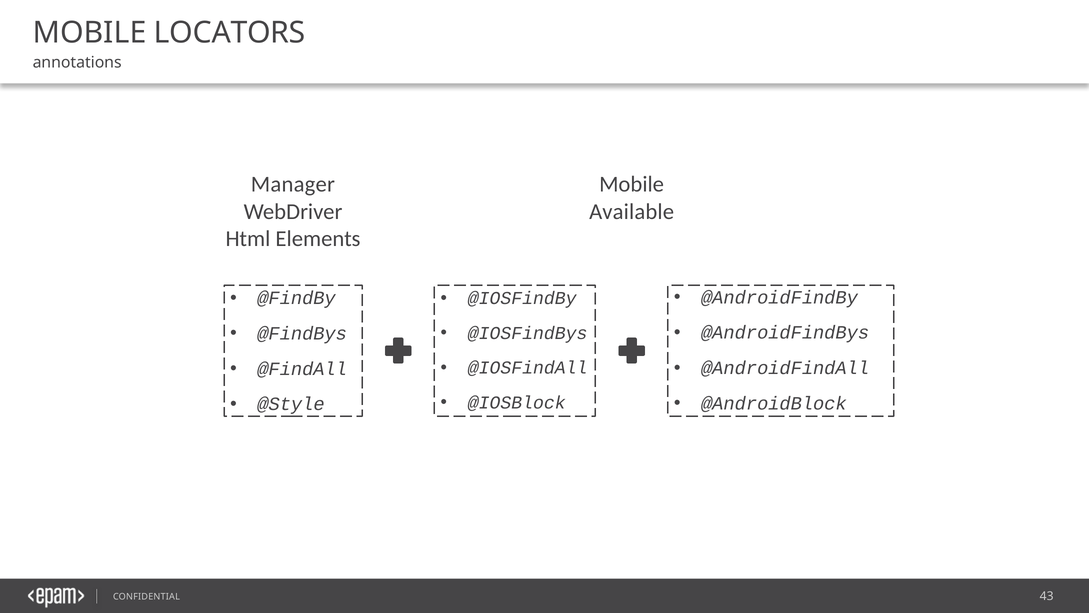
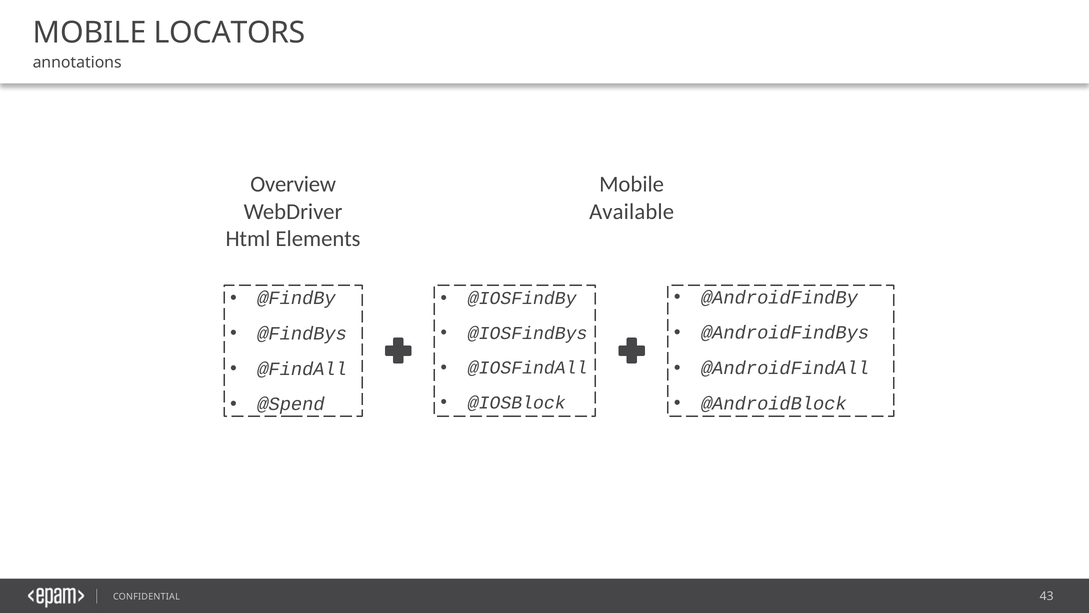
Manager: Manager -> Overview (293, 184)
@Style: @Style -> @Spend (291, 404)
